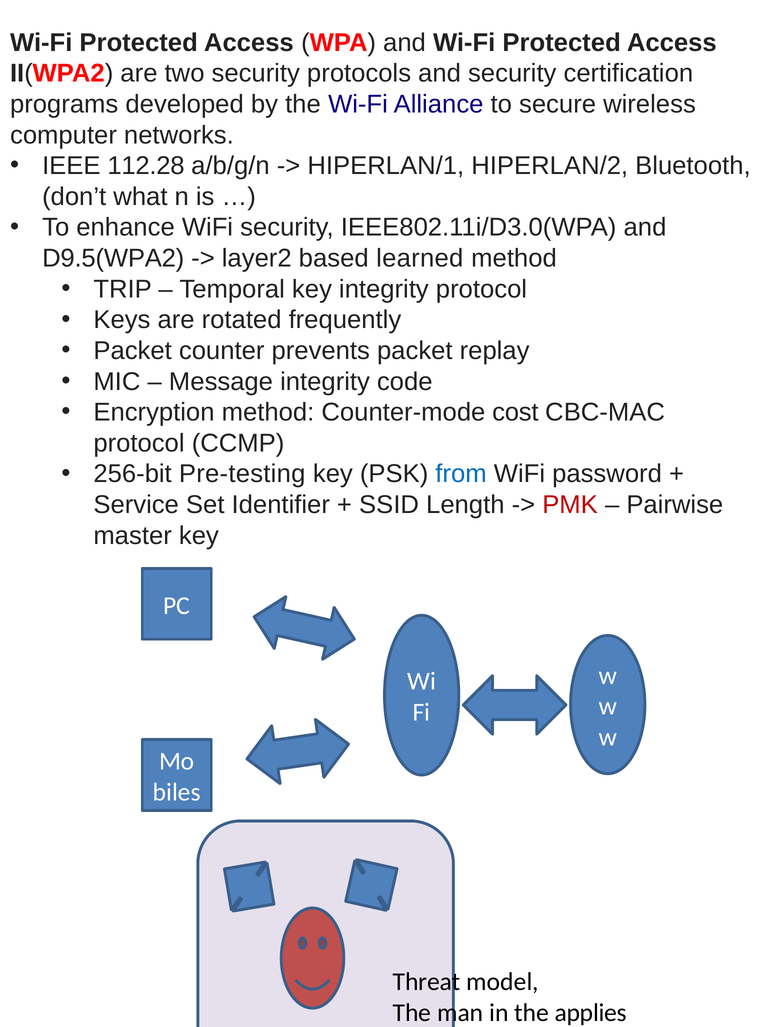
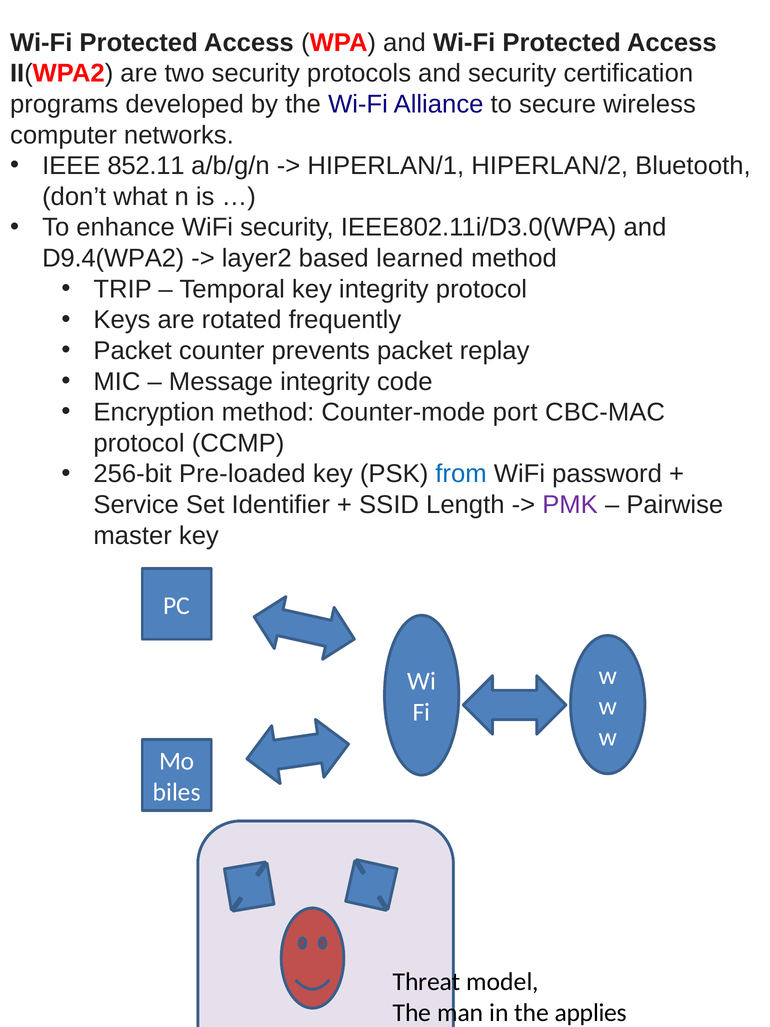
112.28: 112.28 -> 852.11 (146, 166)
D9.5(WPA2: D9.5(WPA2 -> D9.4(WPA2 (113, 258)
cost: cost -> port (515, 412)
Pre-testing: Pre-testing -> Pre-loaded (242, 474)
PMK colour: red -> purple (570, 505)
